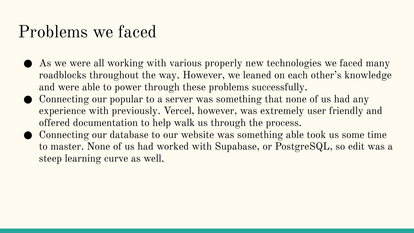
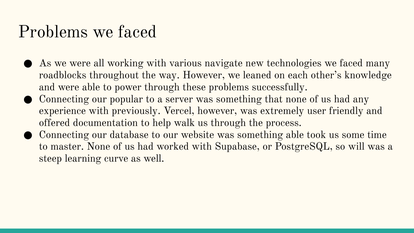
properly: properly -> navigate (224, 63)
edit: edit -> will (356, 146)
